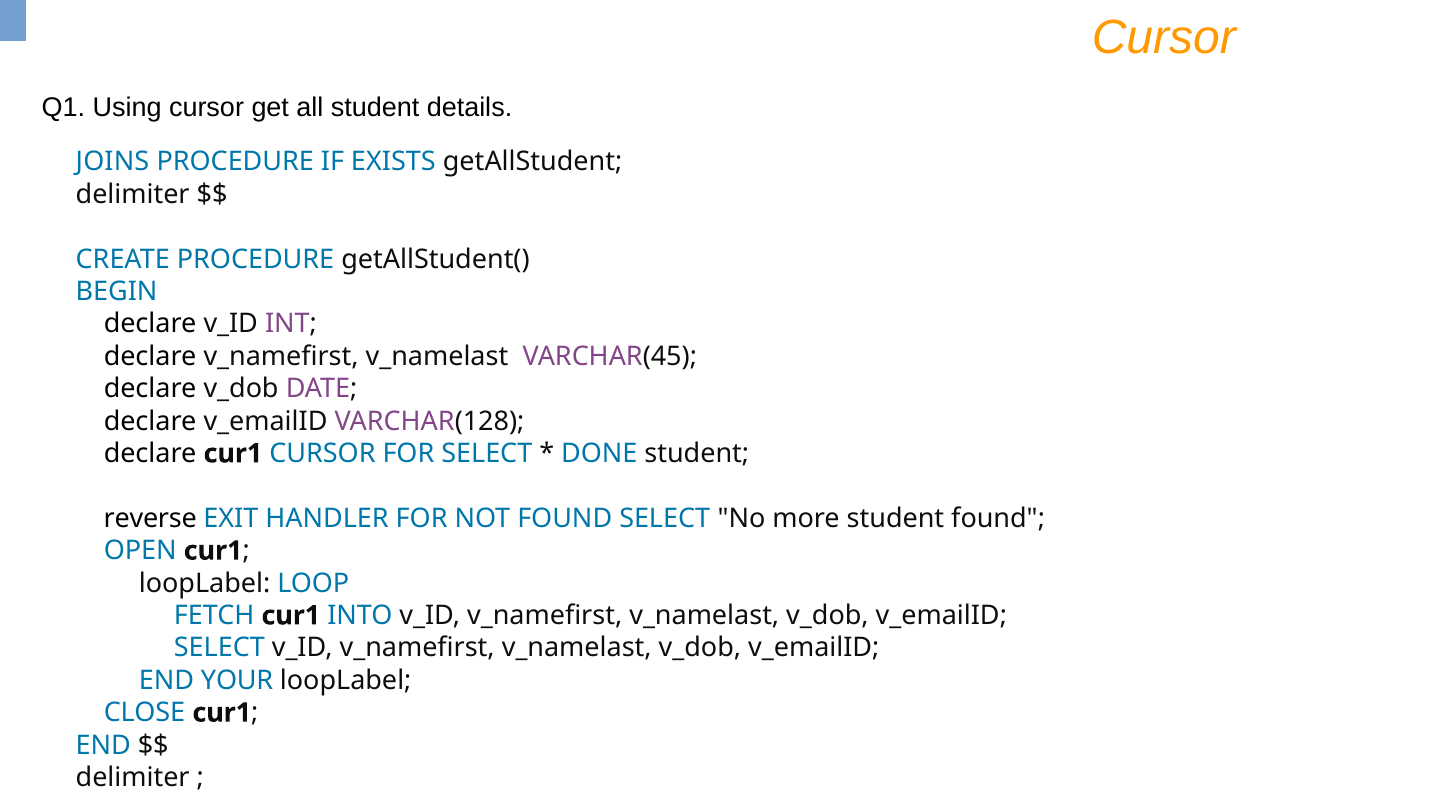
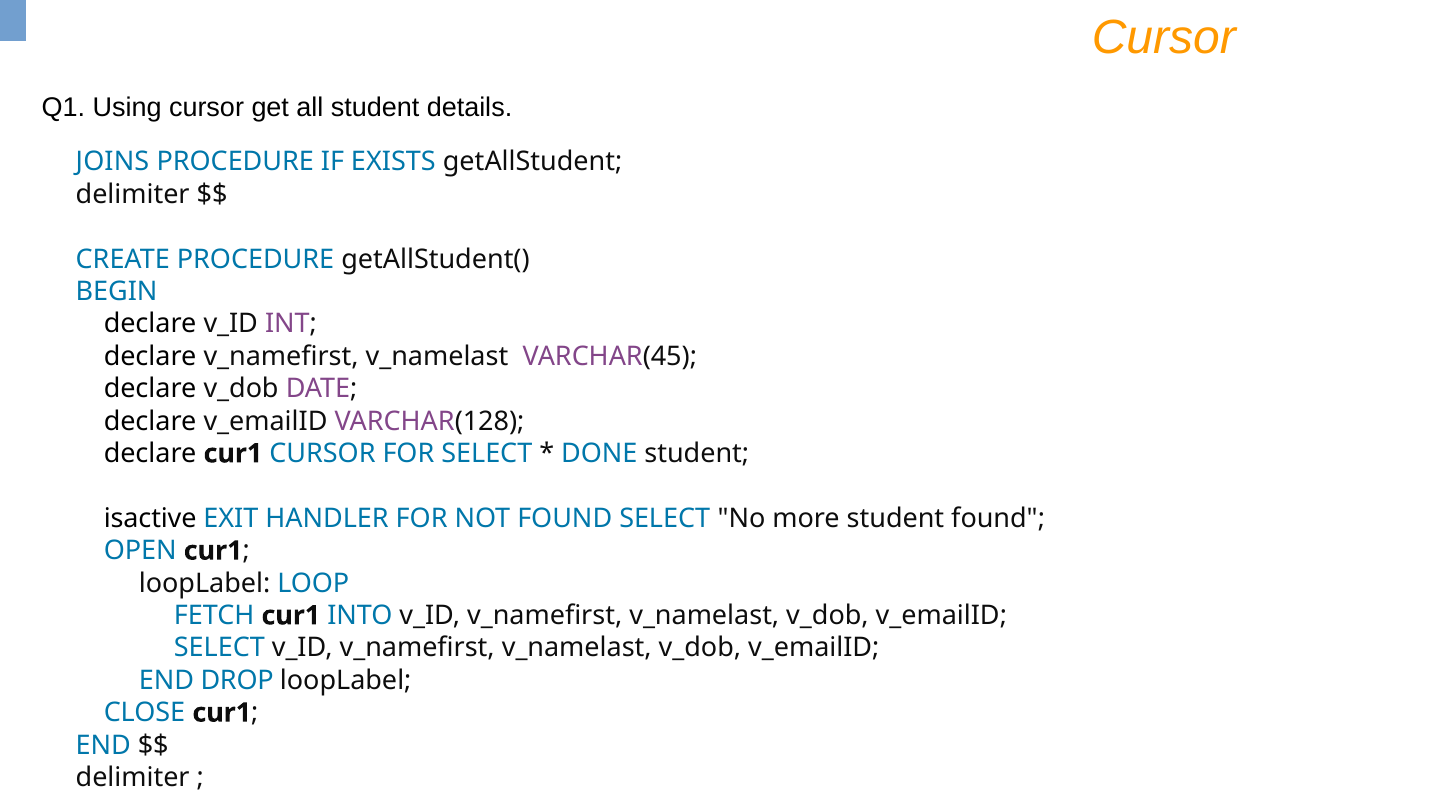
reverse: reverse -> isactive (150, 518)
YOUR: YOUR -> DROP (237, 680)
